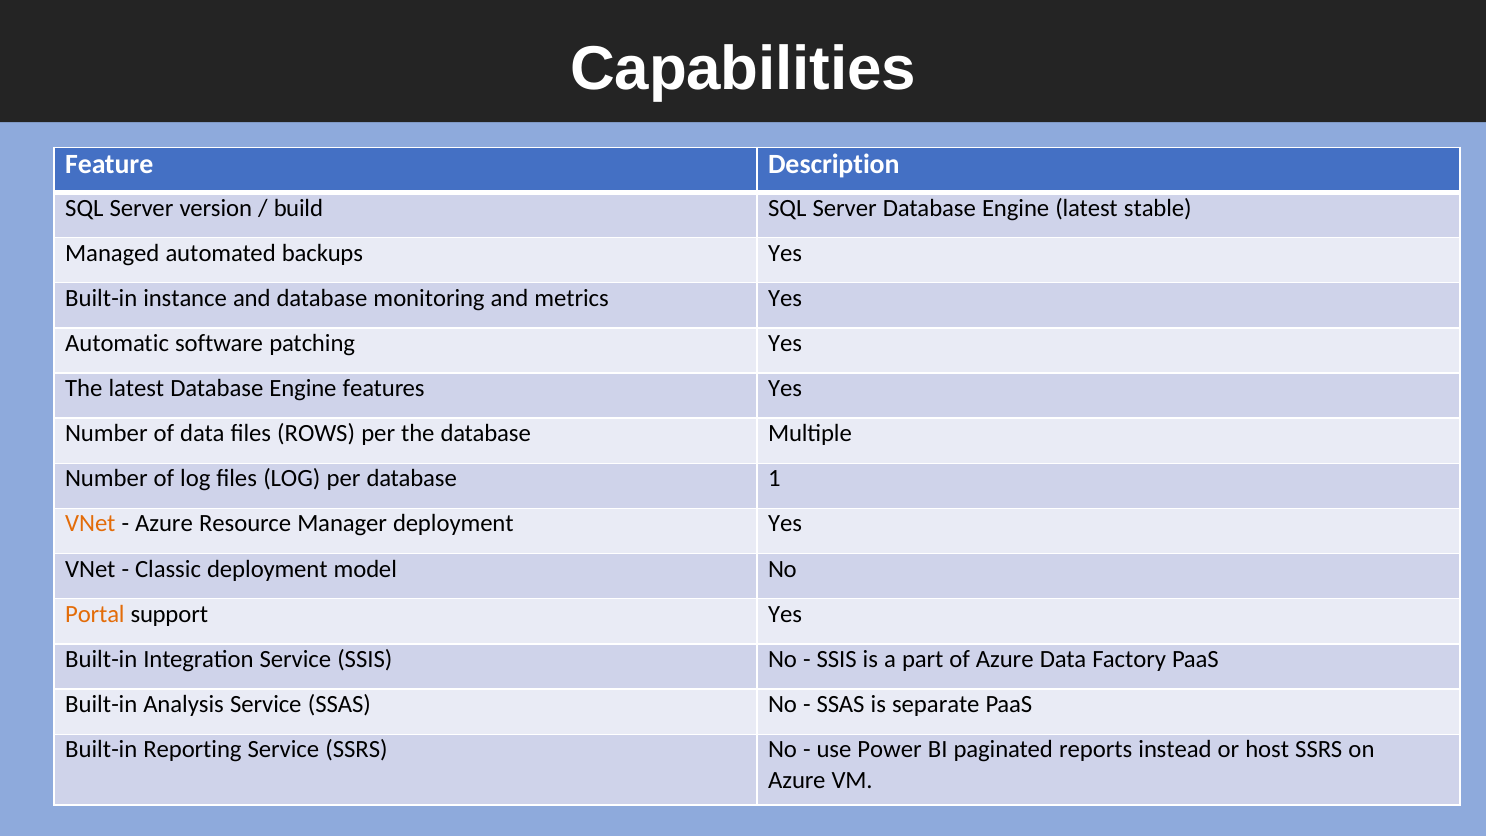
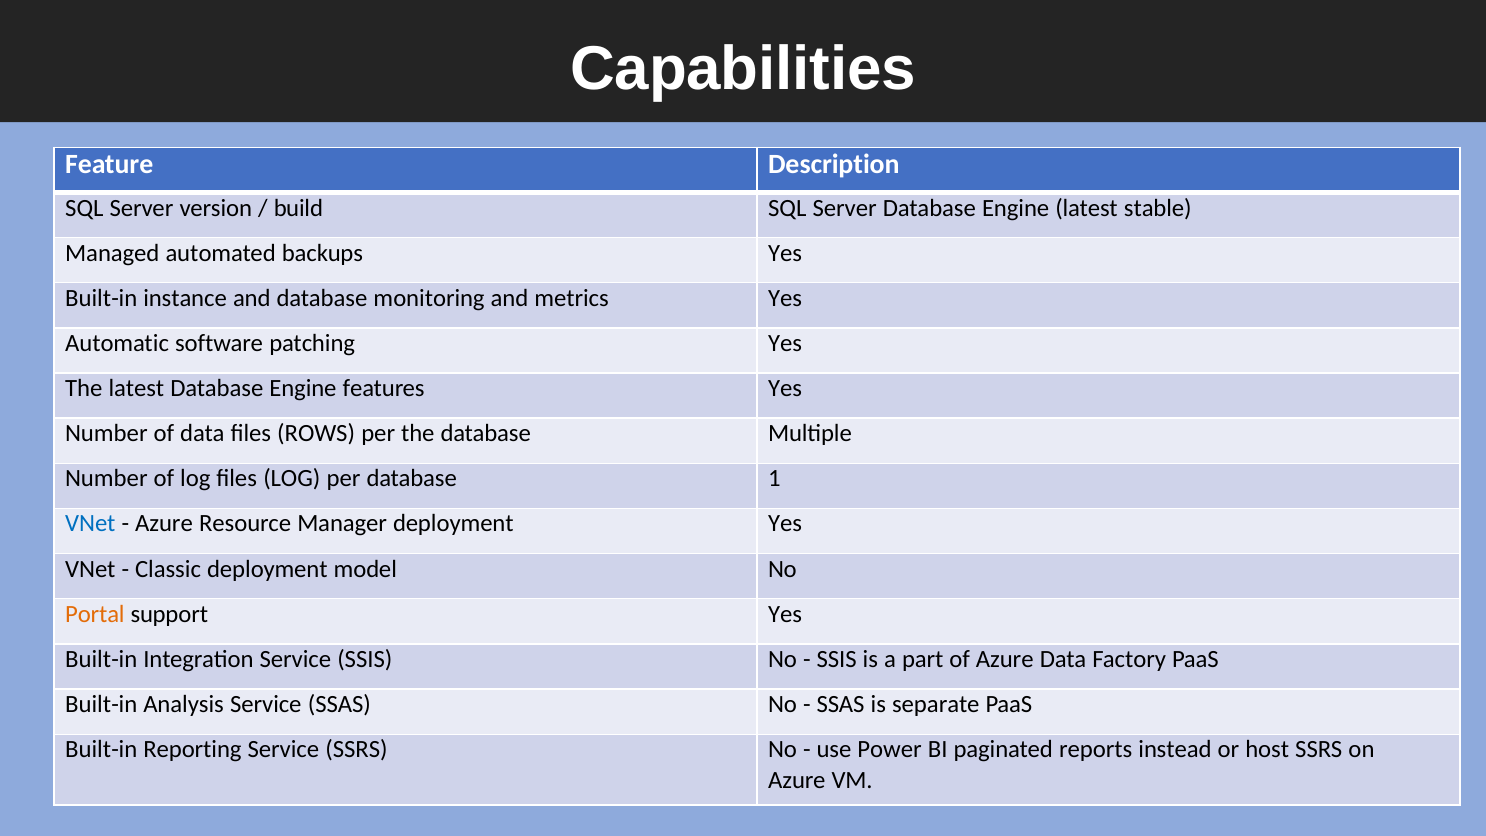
VNet colour: orange -> blue (90, 524)
